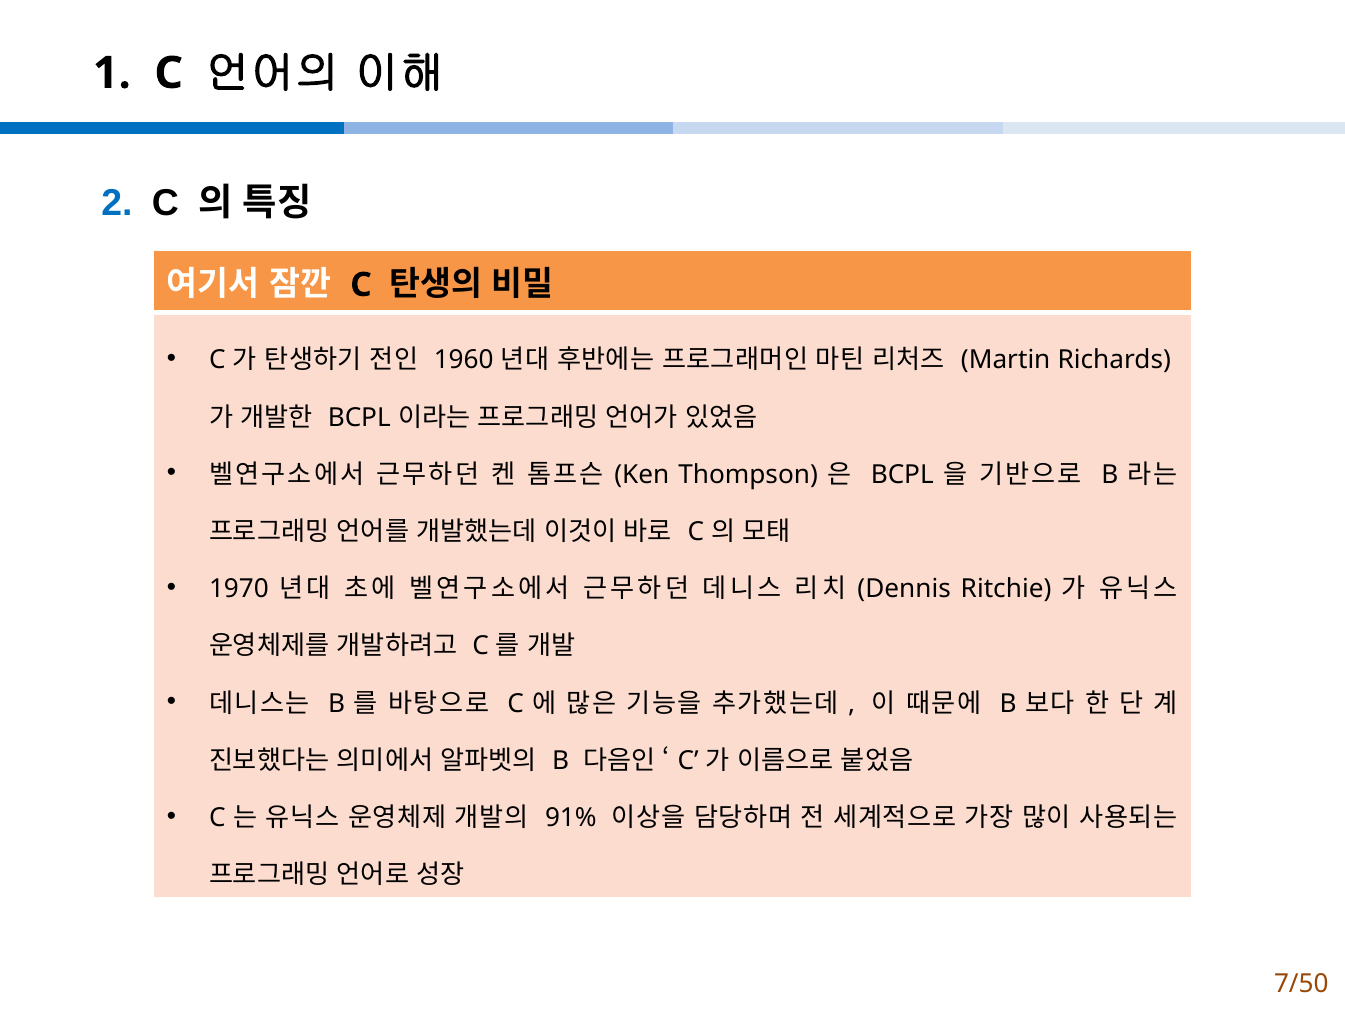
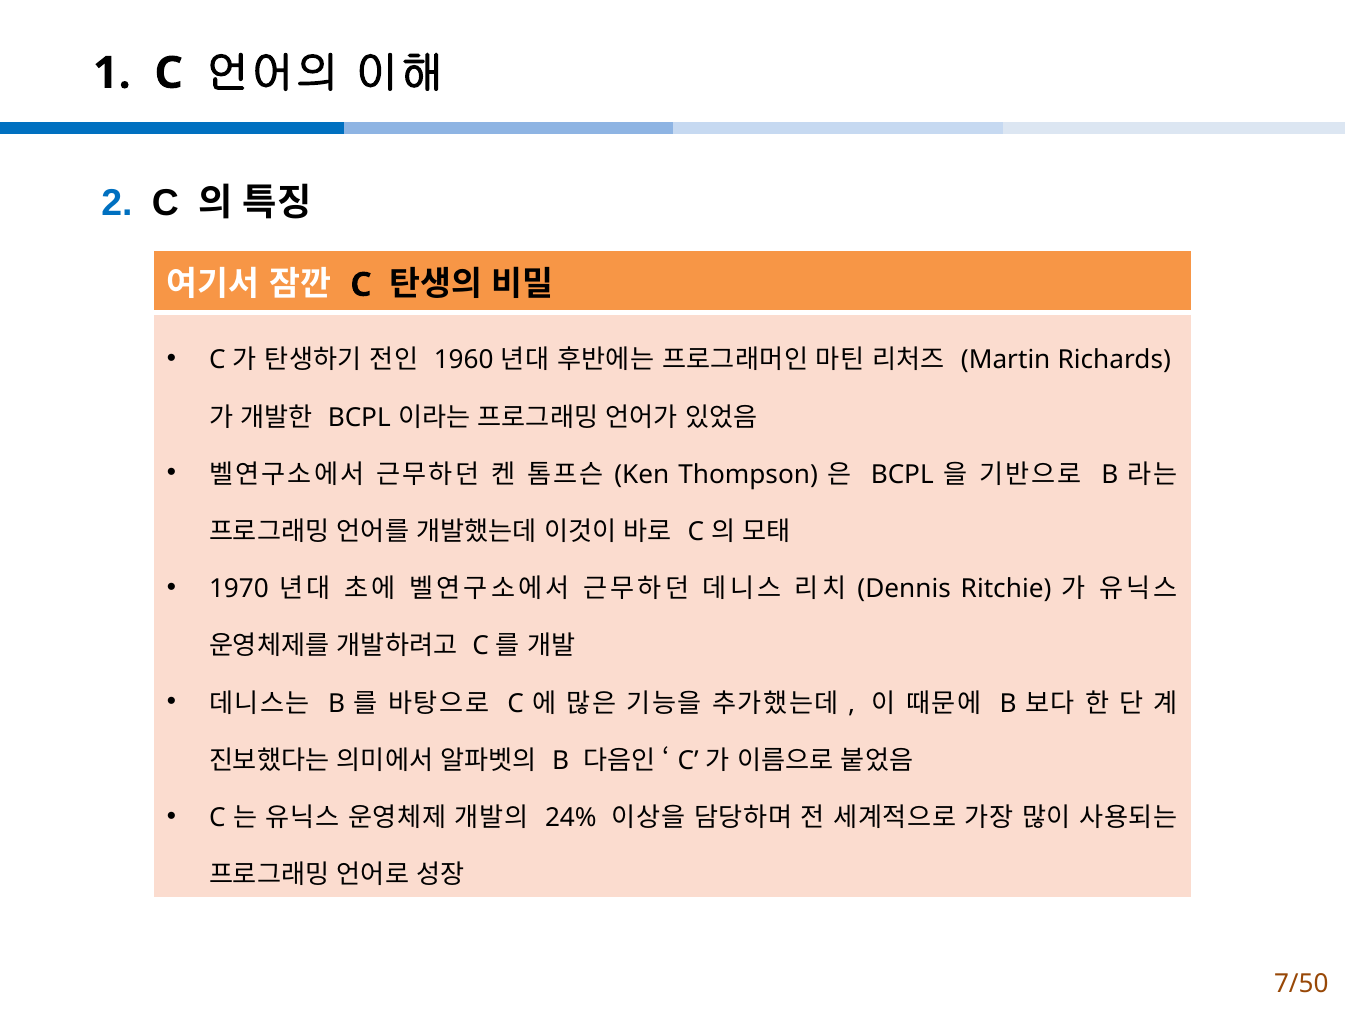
91%: 91% -> 24% (571, 818)
